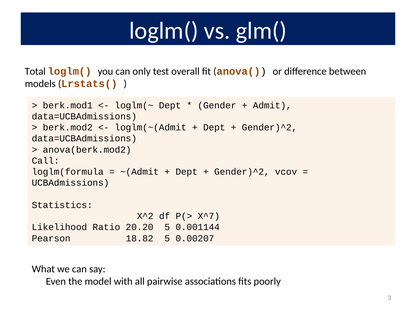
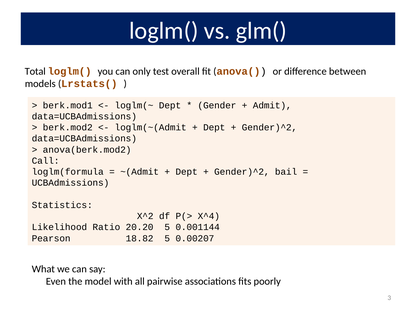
vcov: vcov -> bail (286, 172)
X^7: X^7 -> X^4 (209, 216)
